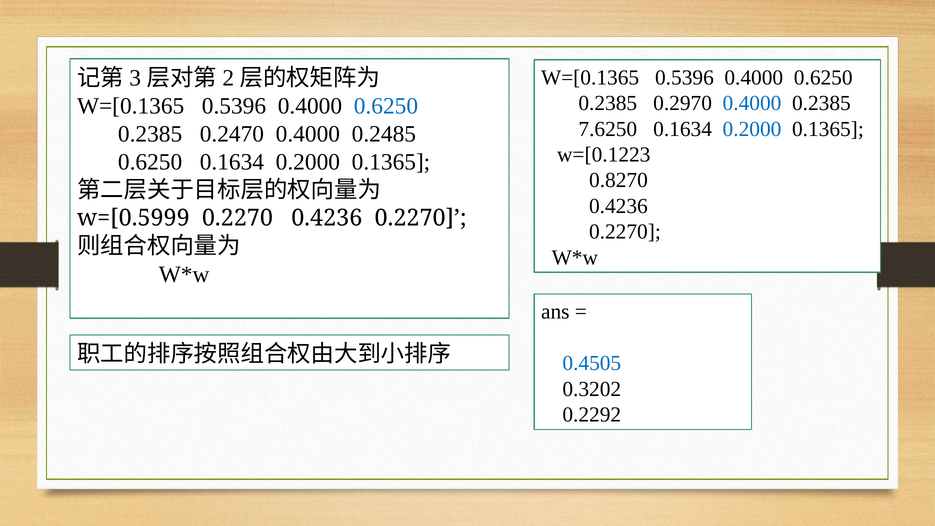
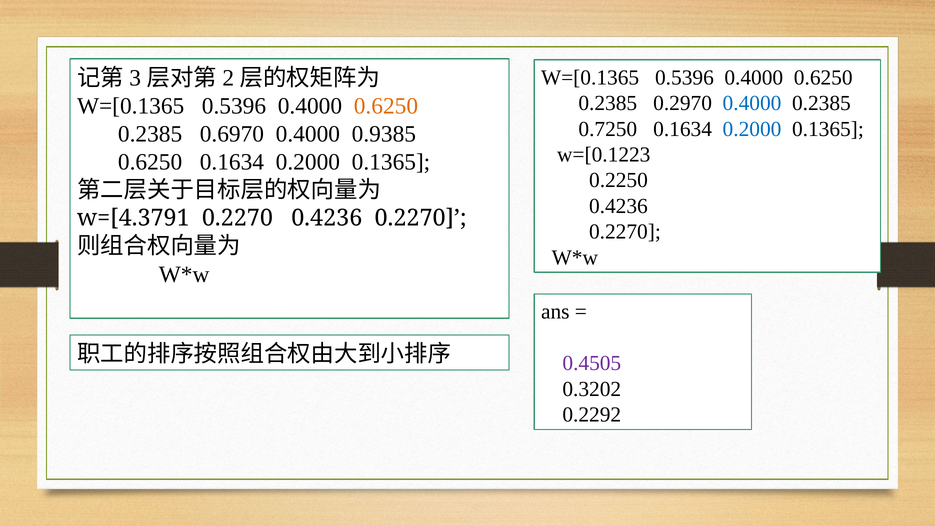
0.6250 colour: blue -> orange (386, 106)
7.6250: 7.6250 -> 0.7250 (608, 129)
0.2470: 0.2470 -> 0.6970 (232, 134)
0.2485: 0.2485 -> 0.9385 (384, 134)
0.8270: 0.8270 -> 0.2250 (618, 180)
w=[0.5999: w=[0.5999 -> w=[4.3791 (133, 218)
0.4505 colour: blue -> purple (592, 363)
